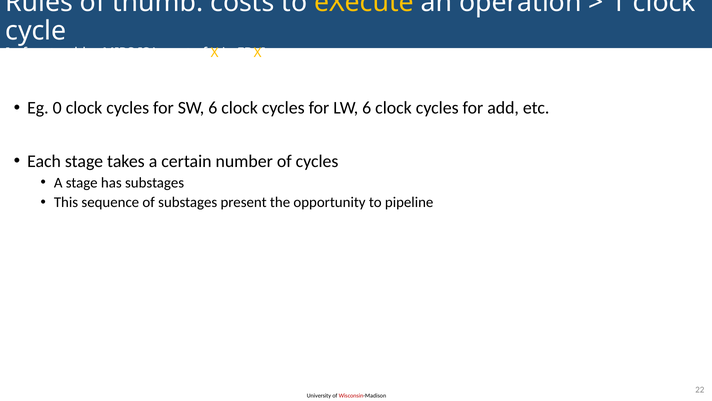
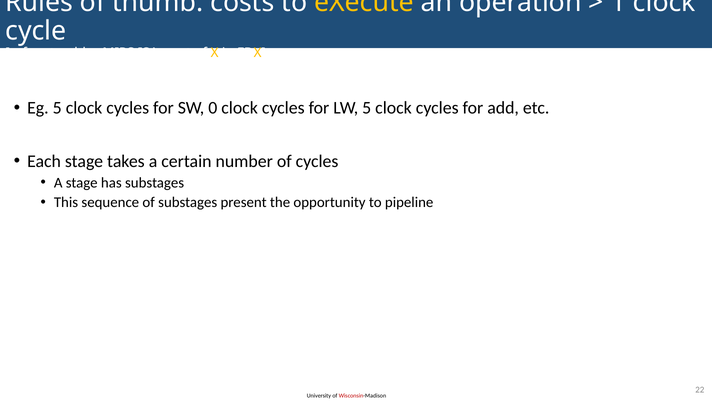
Eg 0: 0 -> 5 (57, 108)
SW 6: 6 -> 0 (213, 108)
LW 6: 6 -> 5 (367, 108)
